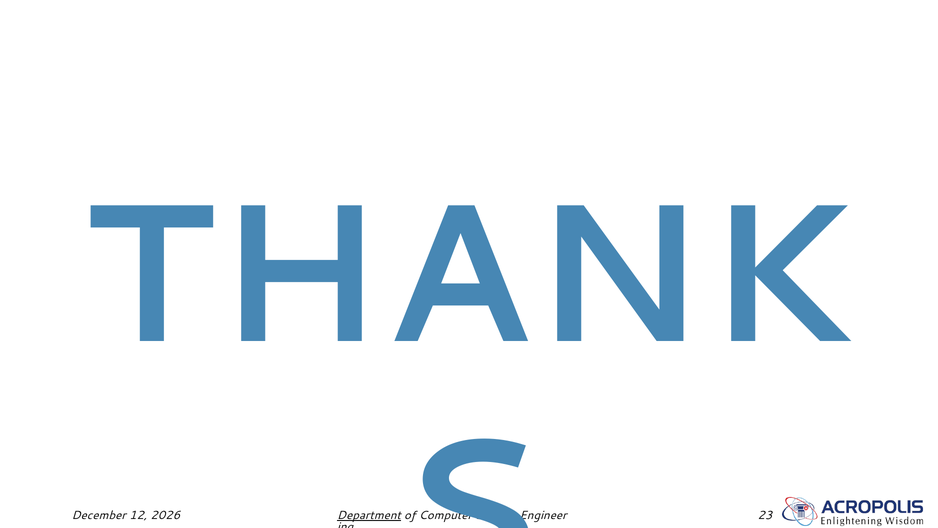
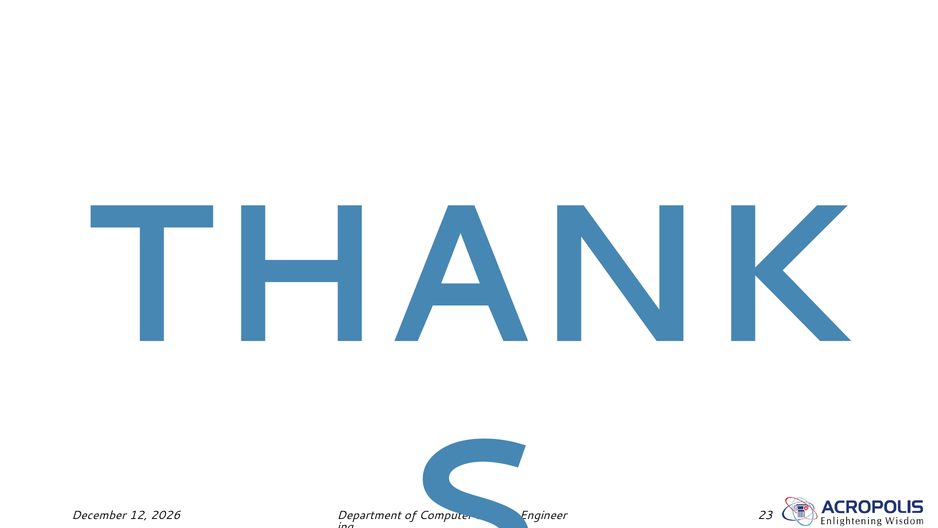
Department underline: present -> none (369, 515)
